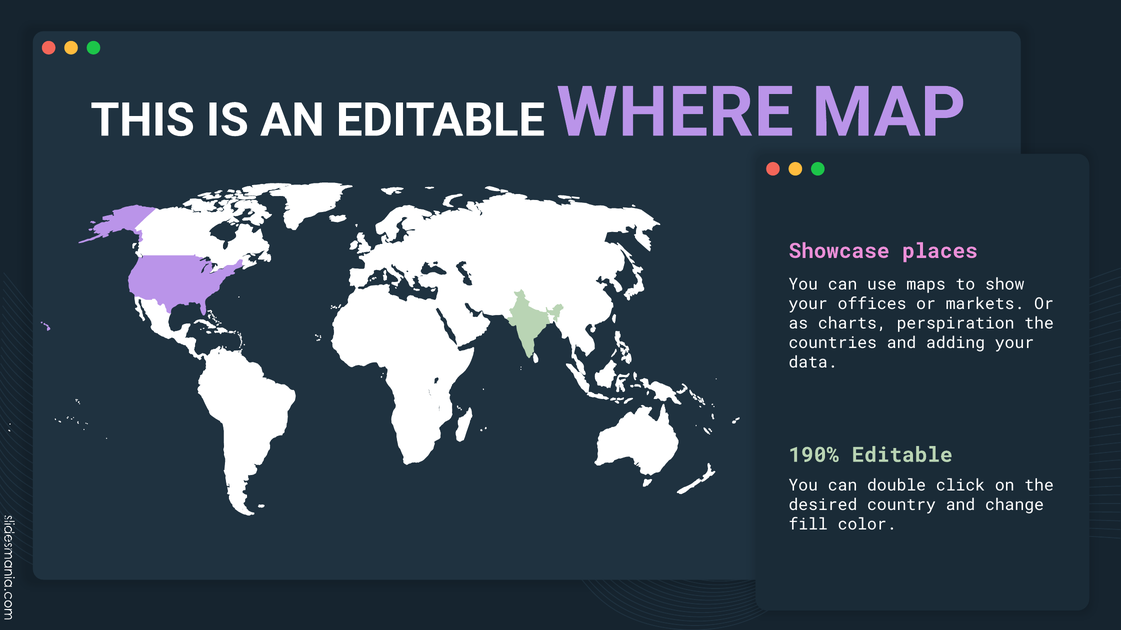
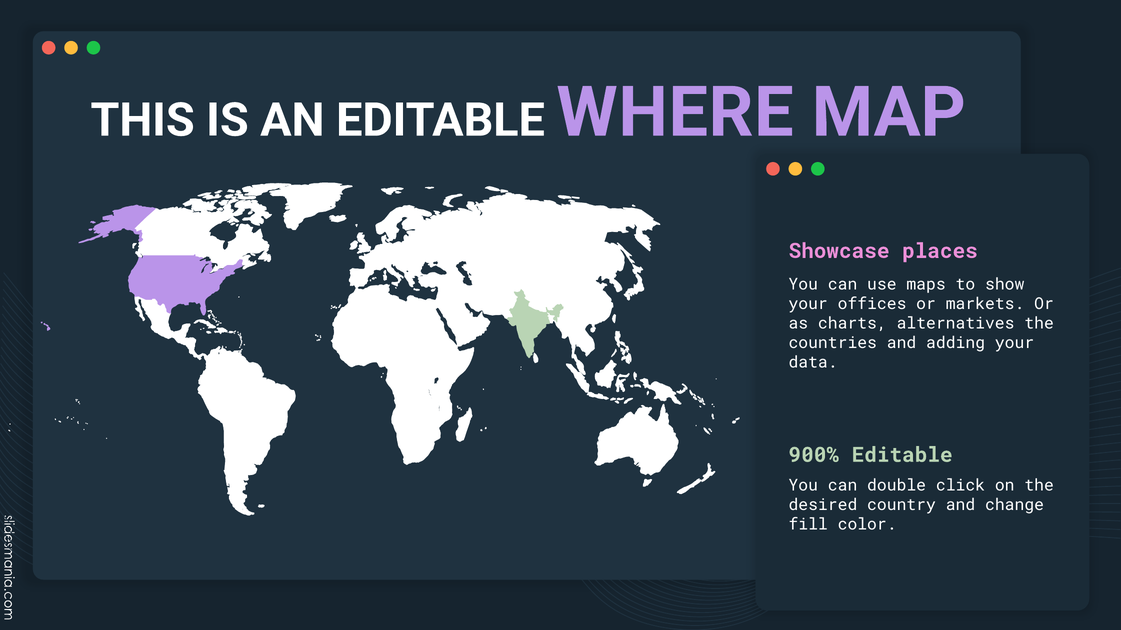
perspiration: perspiration -> alternatives (956, 324)
190%: 190% -> 900% (814, 455)
